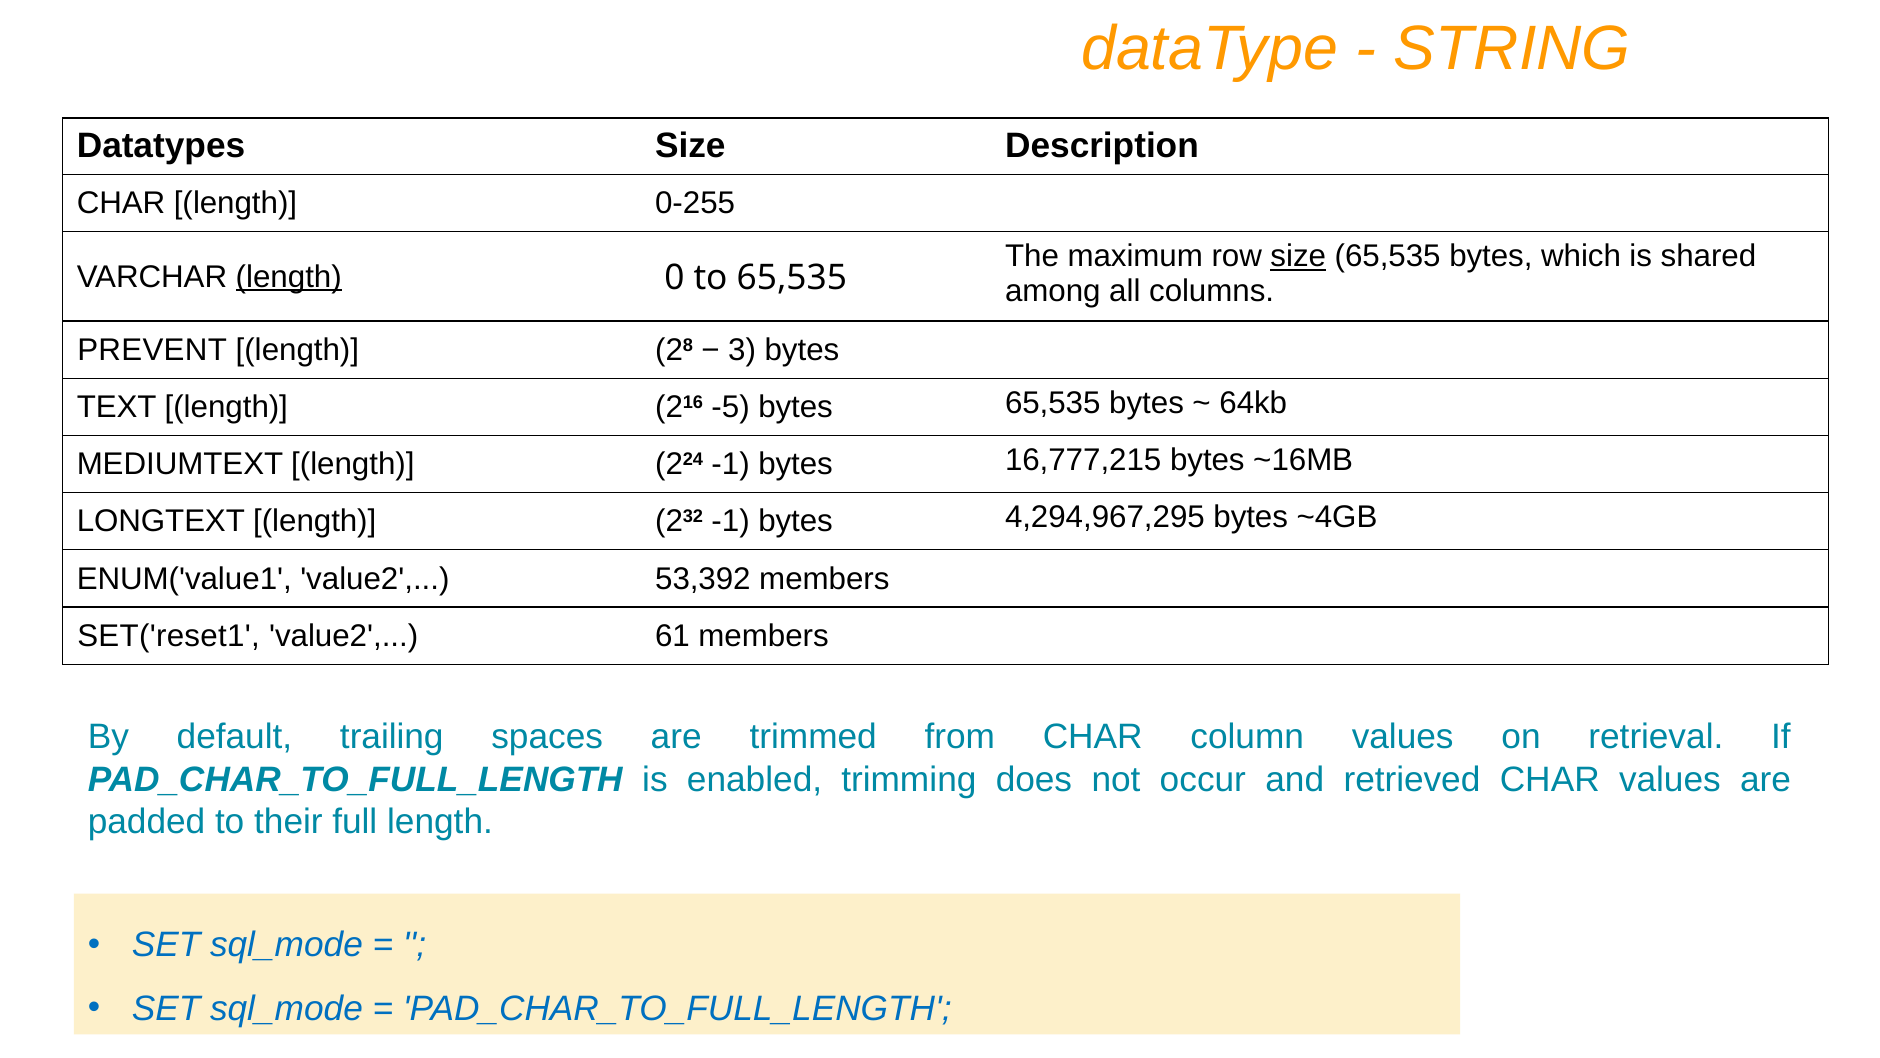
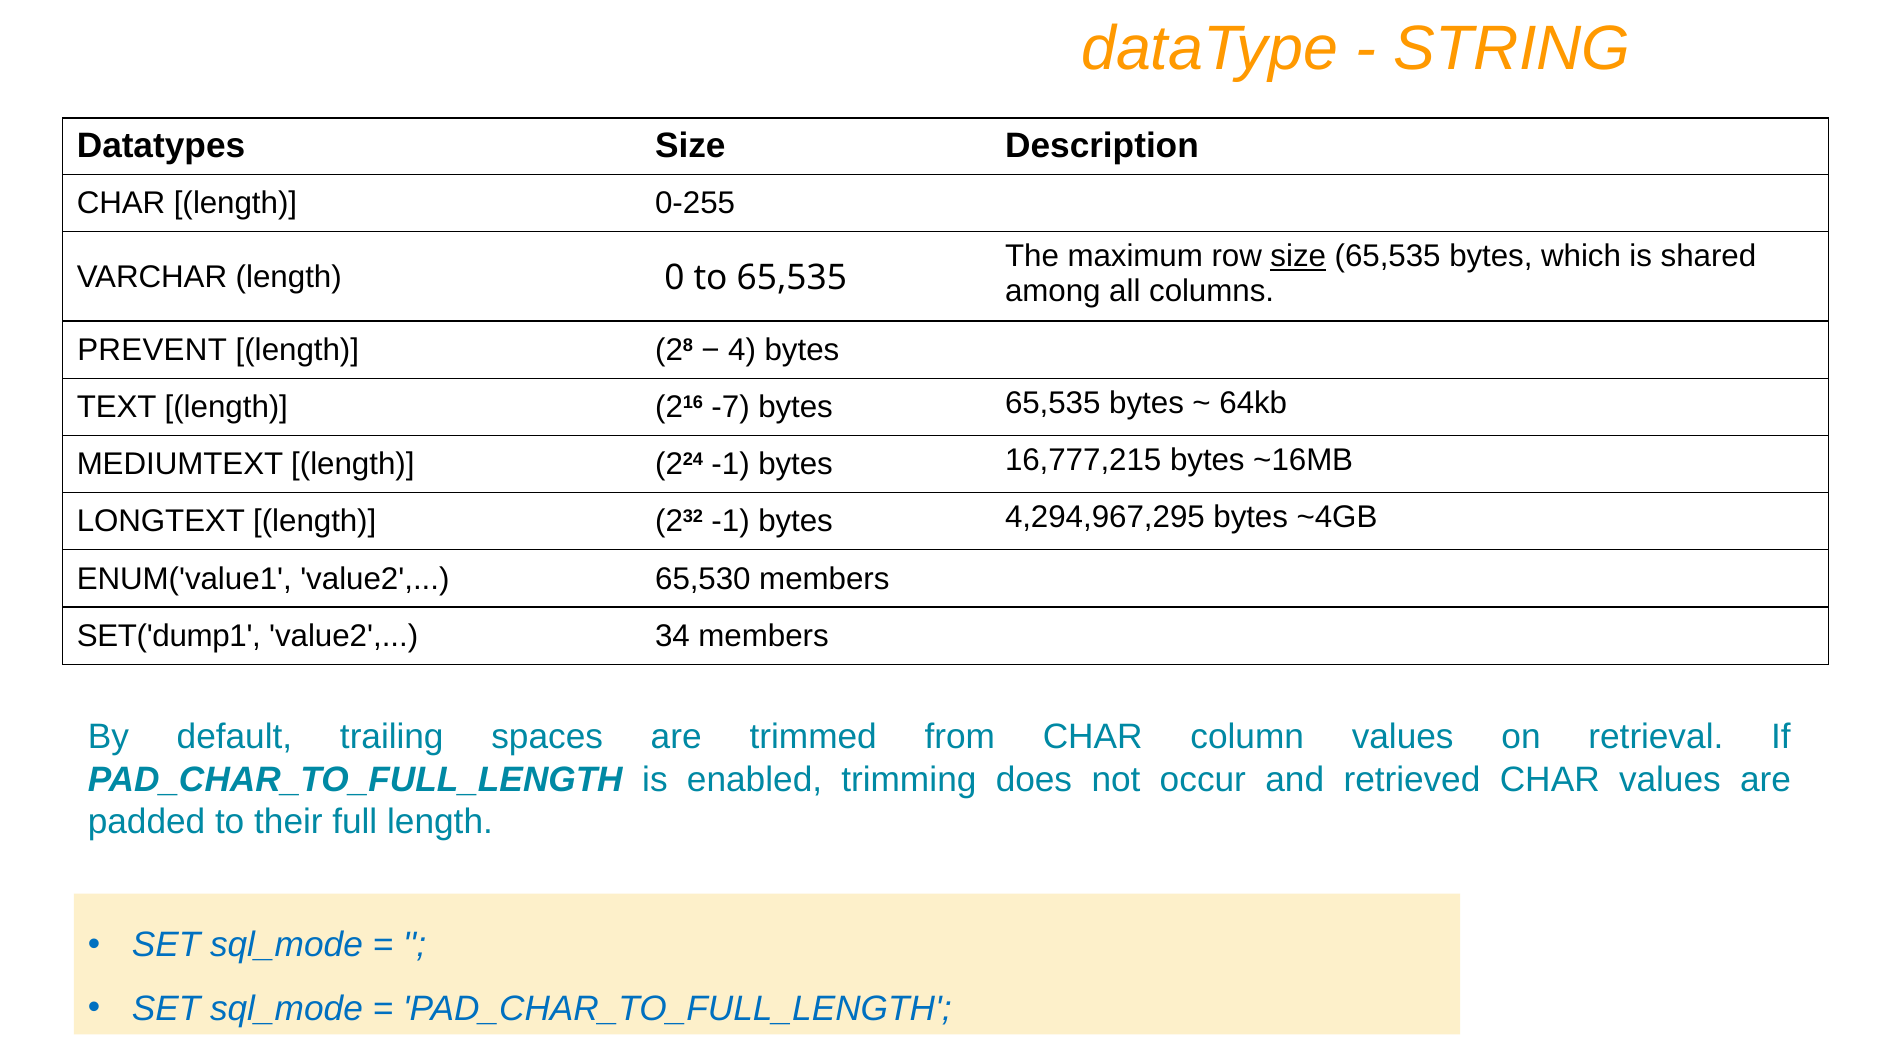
length underline: present -> none (289, 277)
3: 3 -> 4 (742, 350)
-5: -5 -> -7 (731, 407)
53,392: 53,392 -> 65,530 (703, 579)
SET('reset1: SET('reset1 -> SET('dump1 (169, 636)
61: 61 -> 34 (673, 636)
